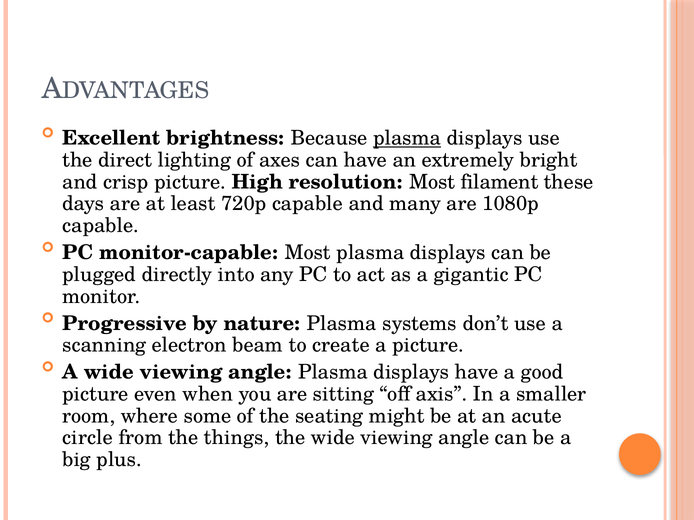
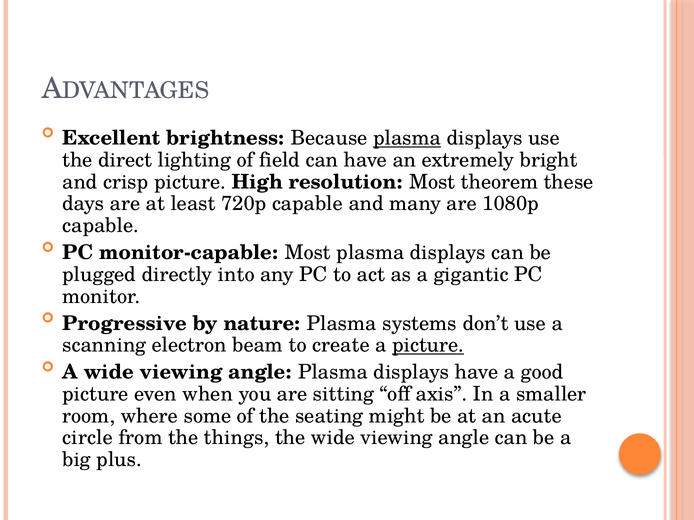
axes: axes -> field (280, 160)
filament: filament -> theorem (500, 182)
picture underline: none -> present (428, 346)
